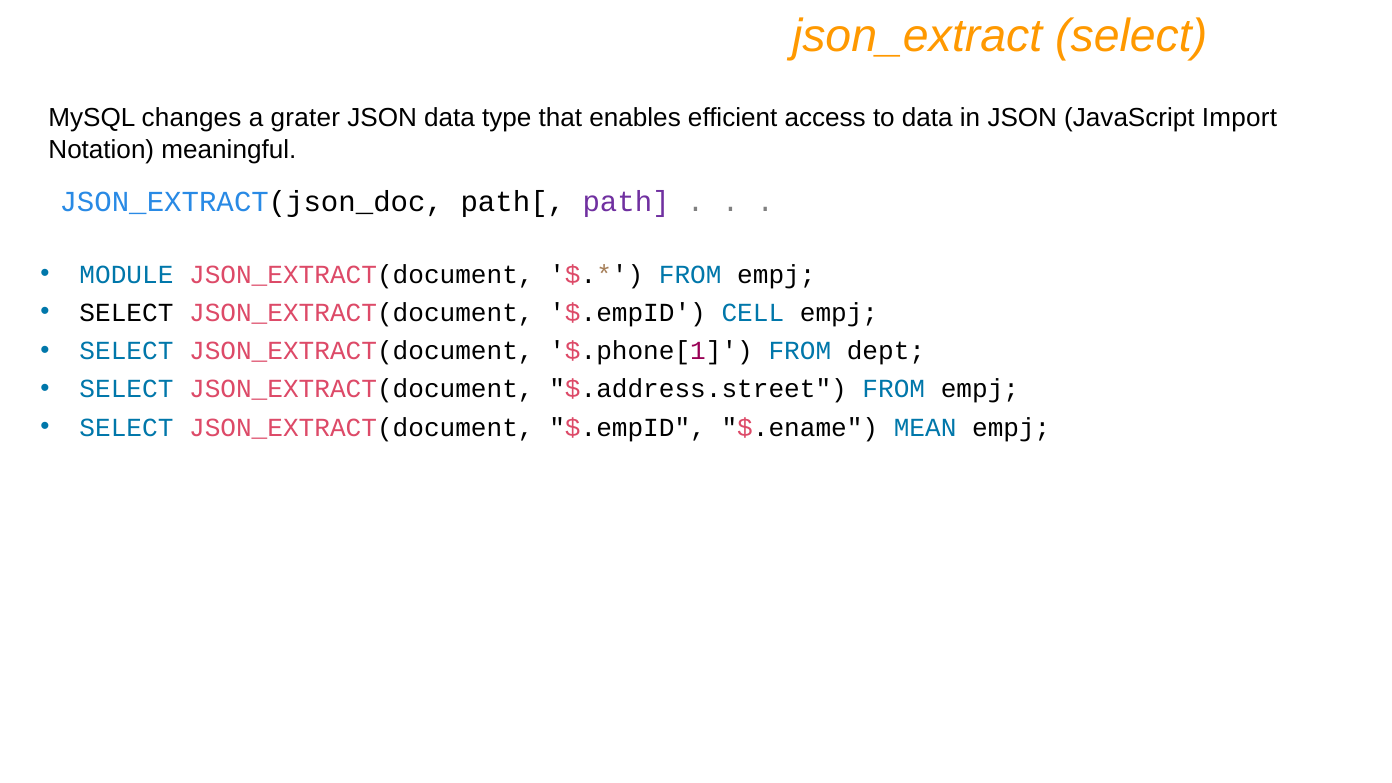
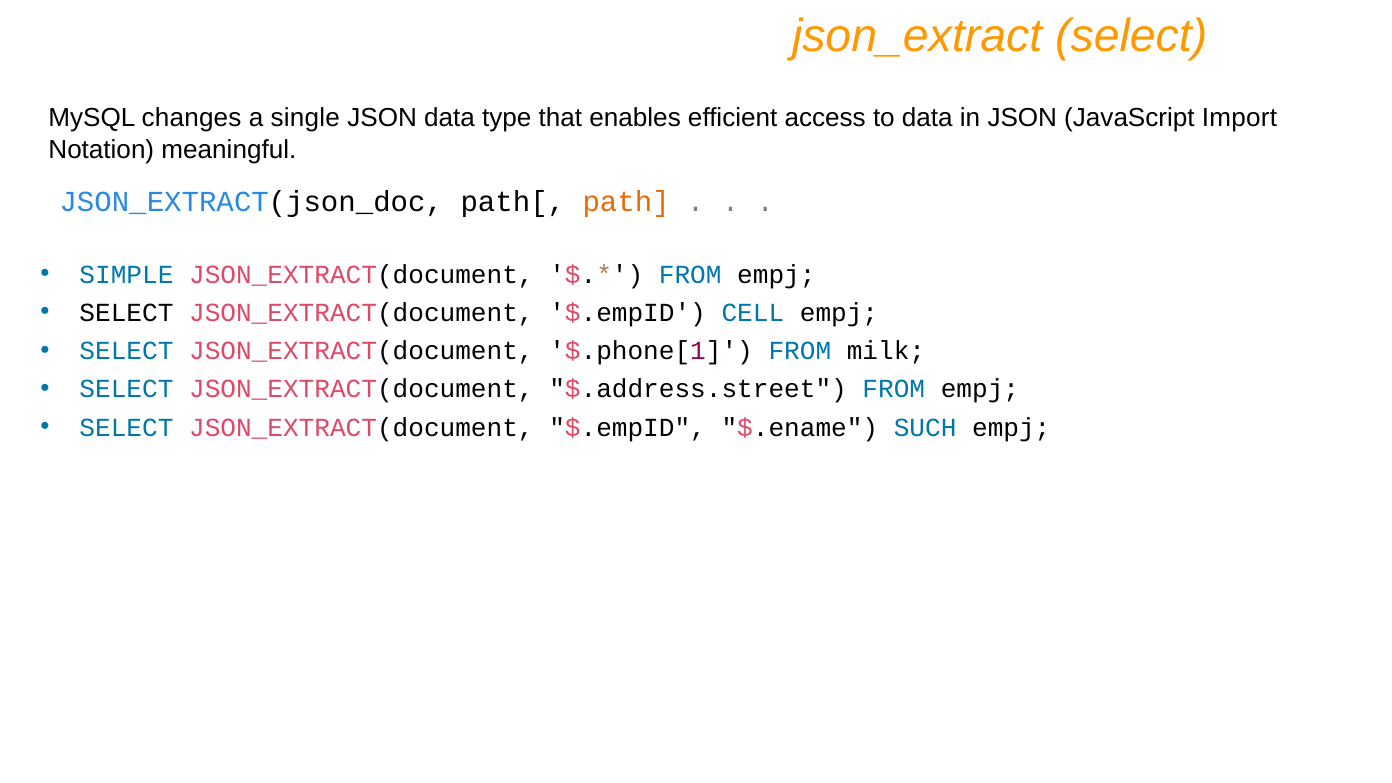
grater: grater -> single (305, 118)
path colour: purple -> orange (626, 202)
MODULE: MODULE -> SIMPLE (126, 274)
dept: dept -> milk (886, 351)
MEAN: MEAN -> SUCH (925, 428)
